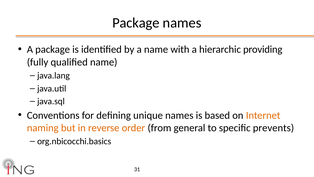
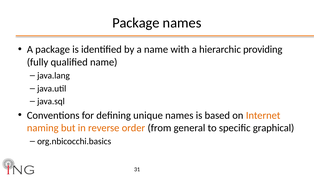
prevents: prevents -> graphical (274, 128)
